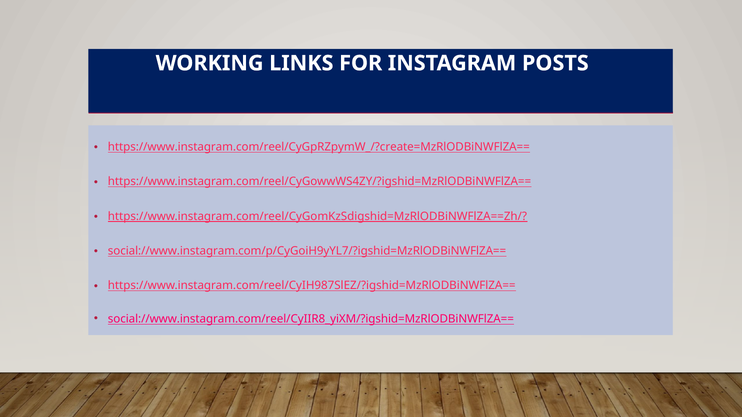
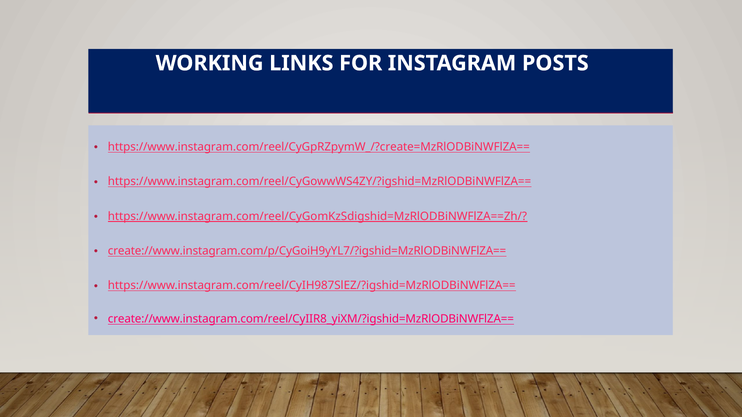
social://www.instagram.com/p/CyGoiH9yYL7/?igshid=MzRlODBiNWFlZA==: social://www.instagram.com/p/CyGoiH9yYL7/?igshid=MzRlODBiNWFlZA== -> create://www.instagram.com/p/CyGoiH9yYL7/?igshid=MzRlODBiNWFlZA== (307, 251)
social://www.instagram.com/reel/CyIIR8_yiXM/?igshid=MzRlODBiNWFlZA==: social://www.instagram.com/reel/CyIIR8_yiXM/?igshid=MzRlODBiNWFlZA== -> create://www.instagram.com/reel/CyIIR8_yiXM/?igshid=MzRlODBiNWFlZA== (311, 319)
